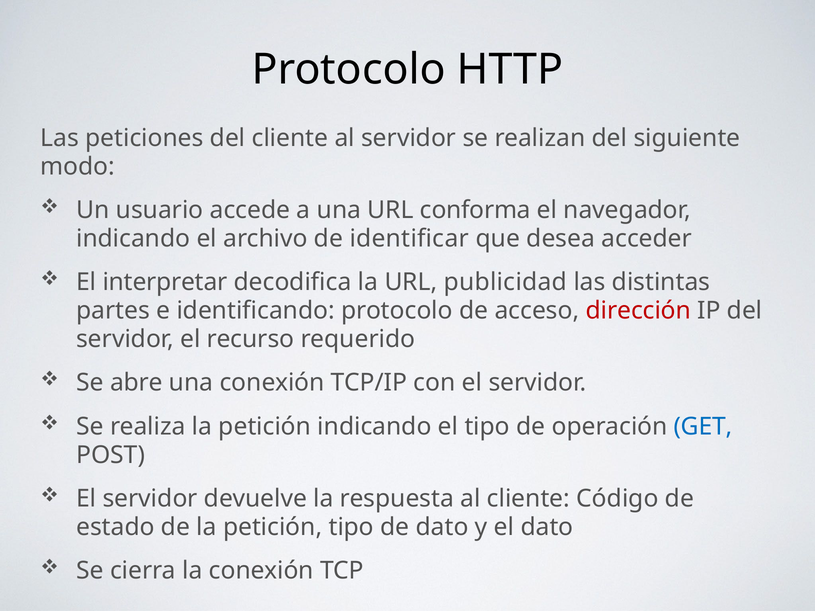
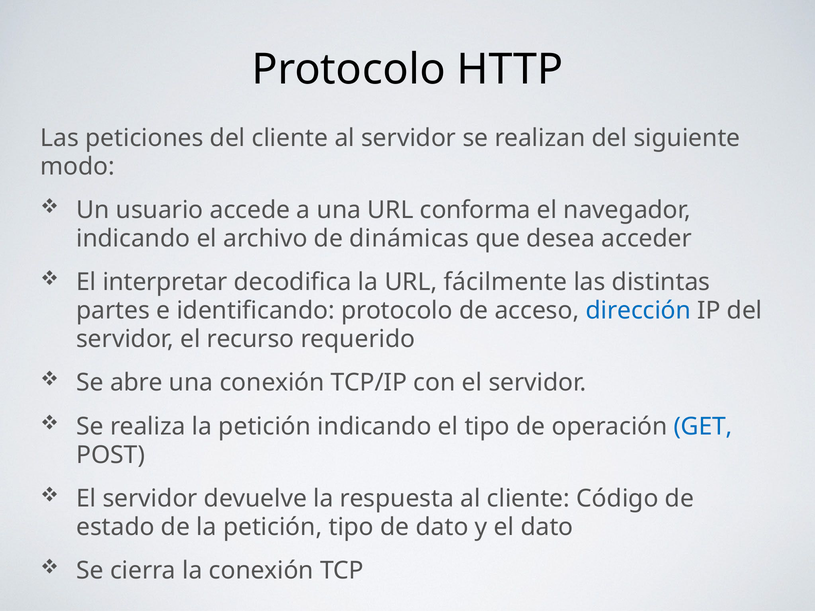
identificar: identificar -> dinámicas (409, 239)
publicidad: publicidad -> fácilmente (505, 282)
dirección colour: red -> blue (638, 311)
